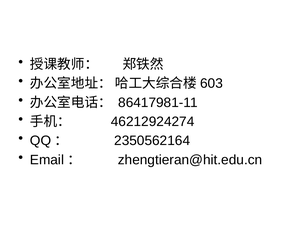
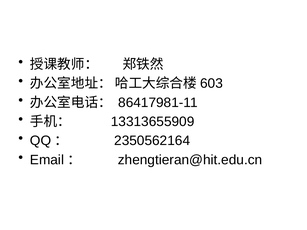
46212924274: 46212924274 -> 13313655909 (153, 122)
